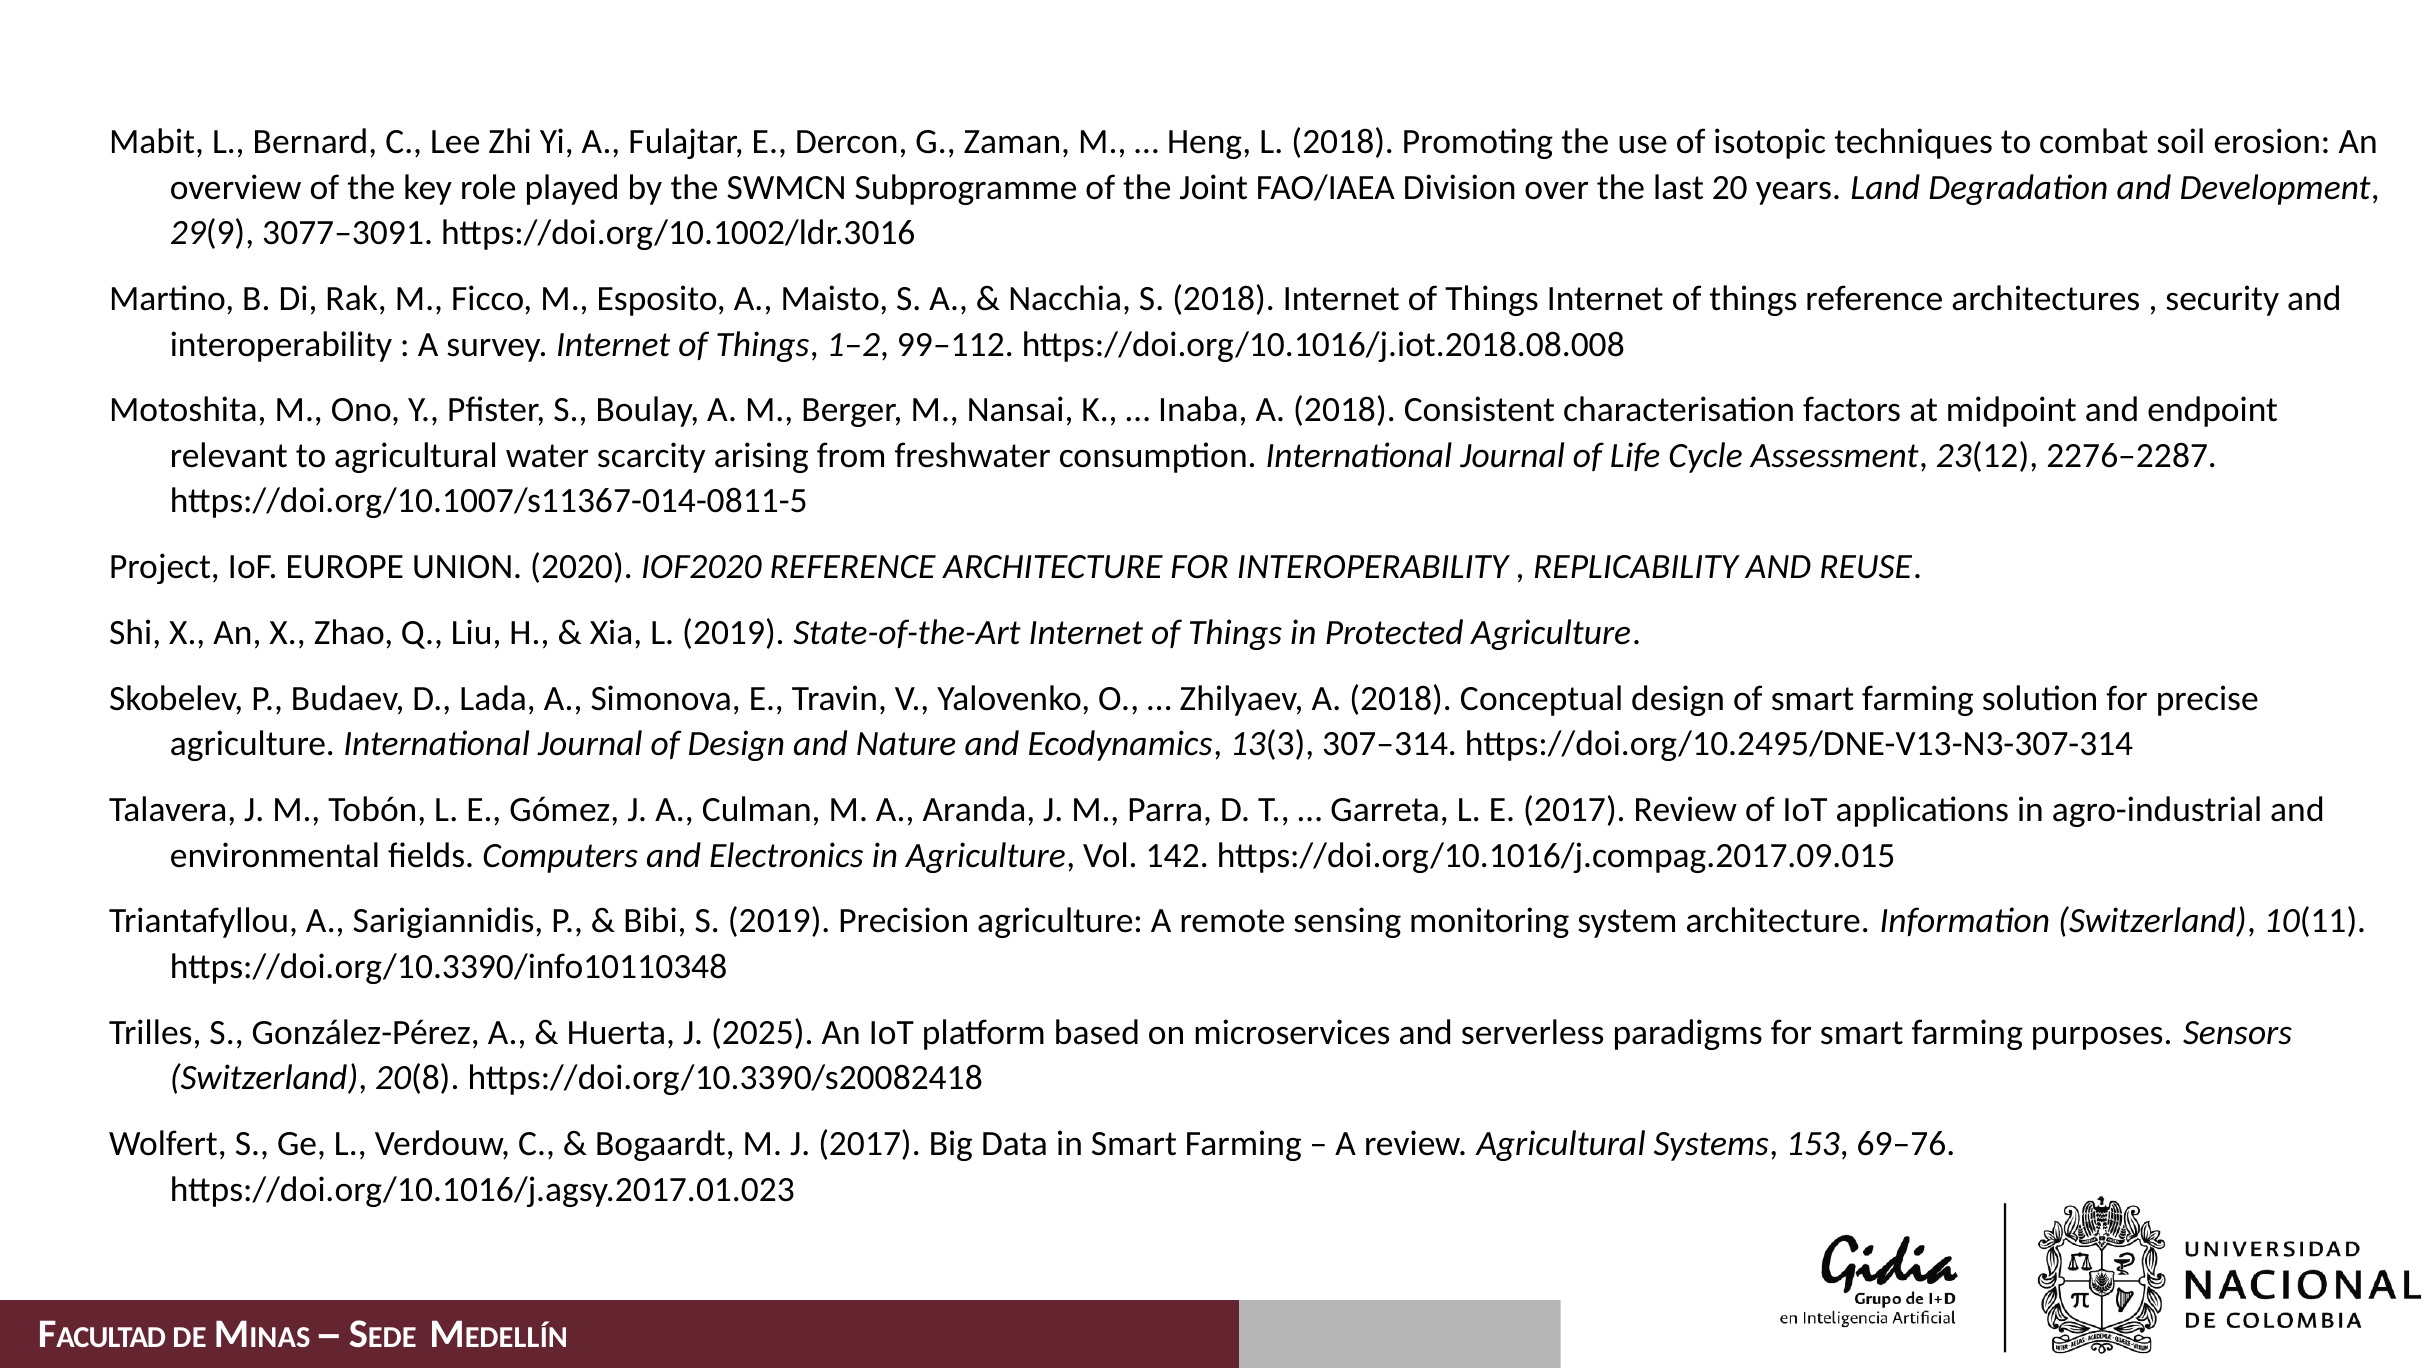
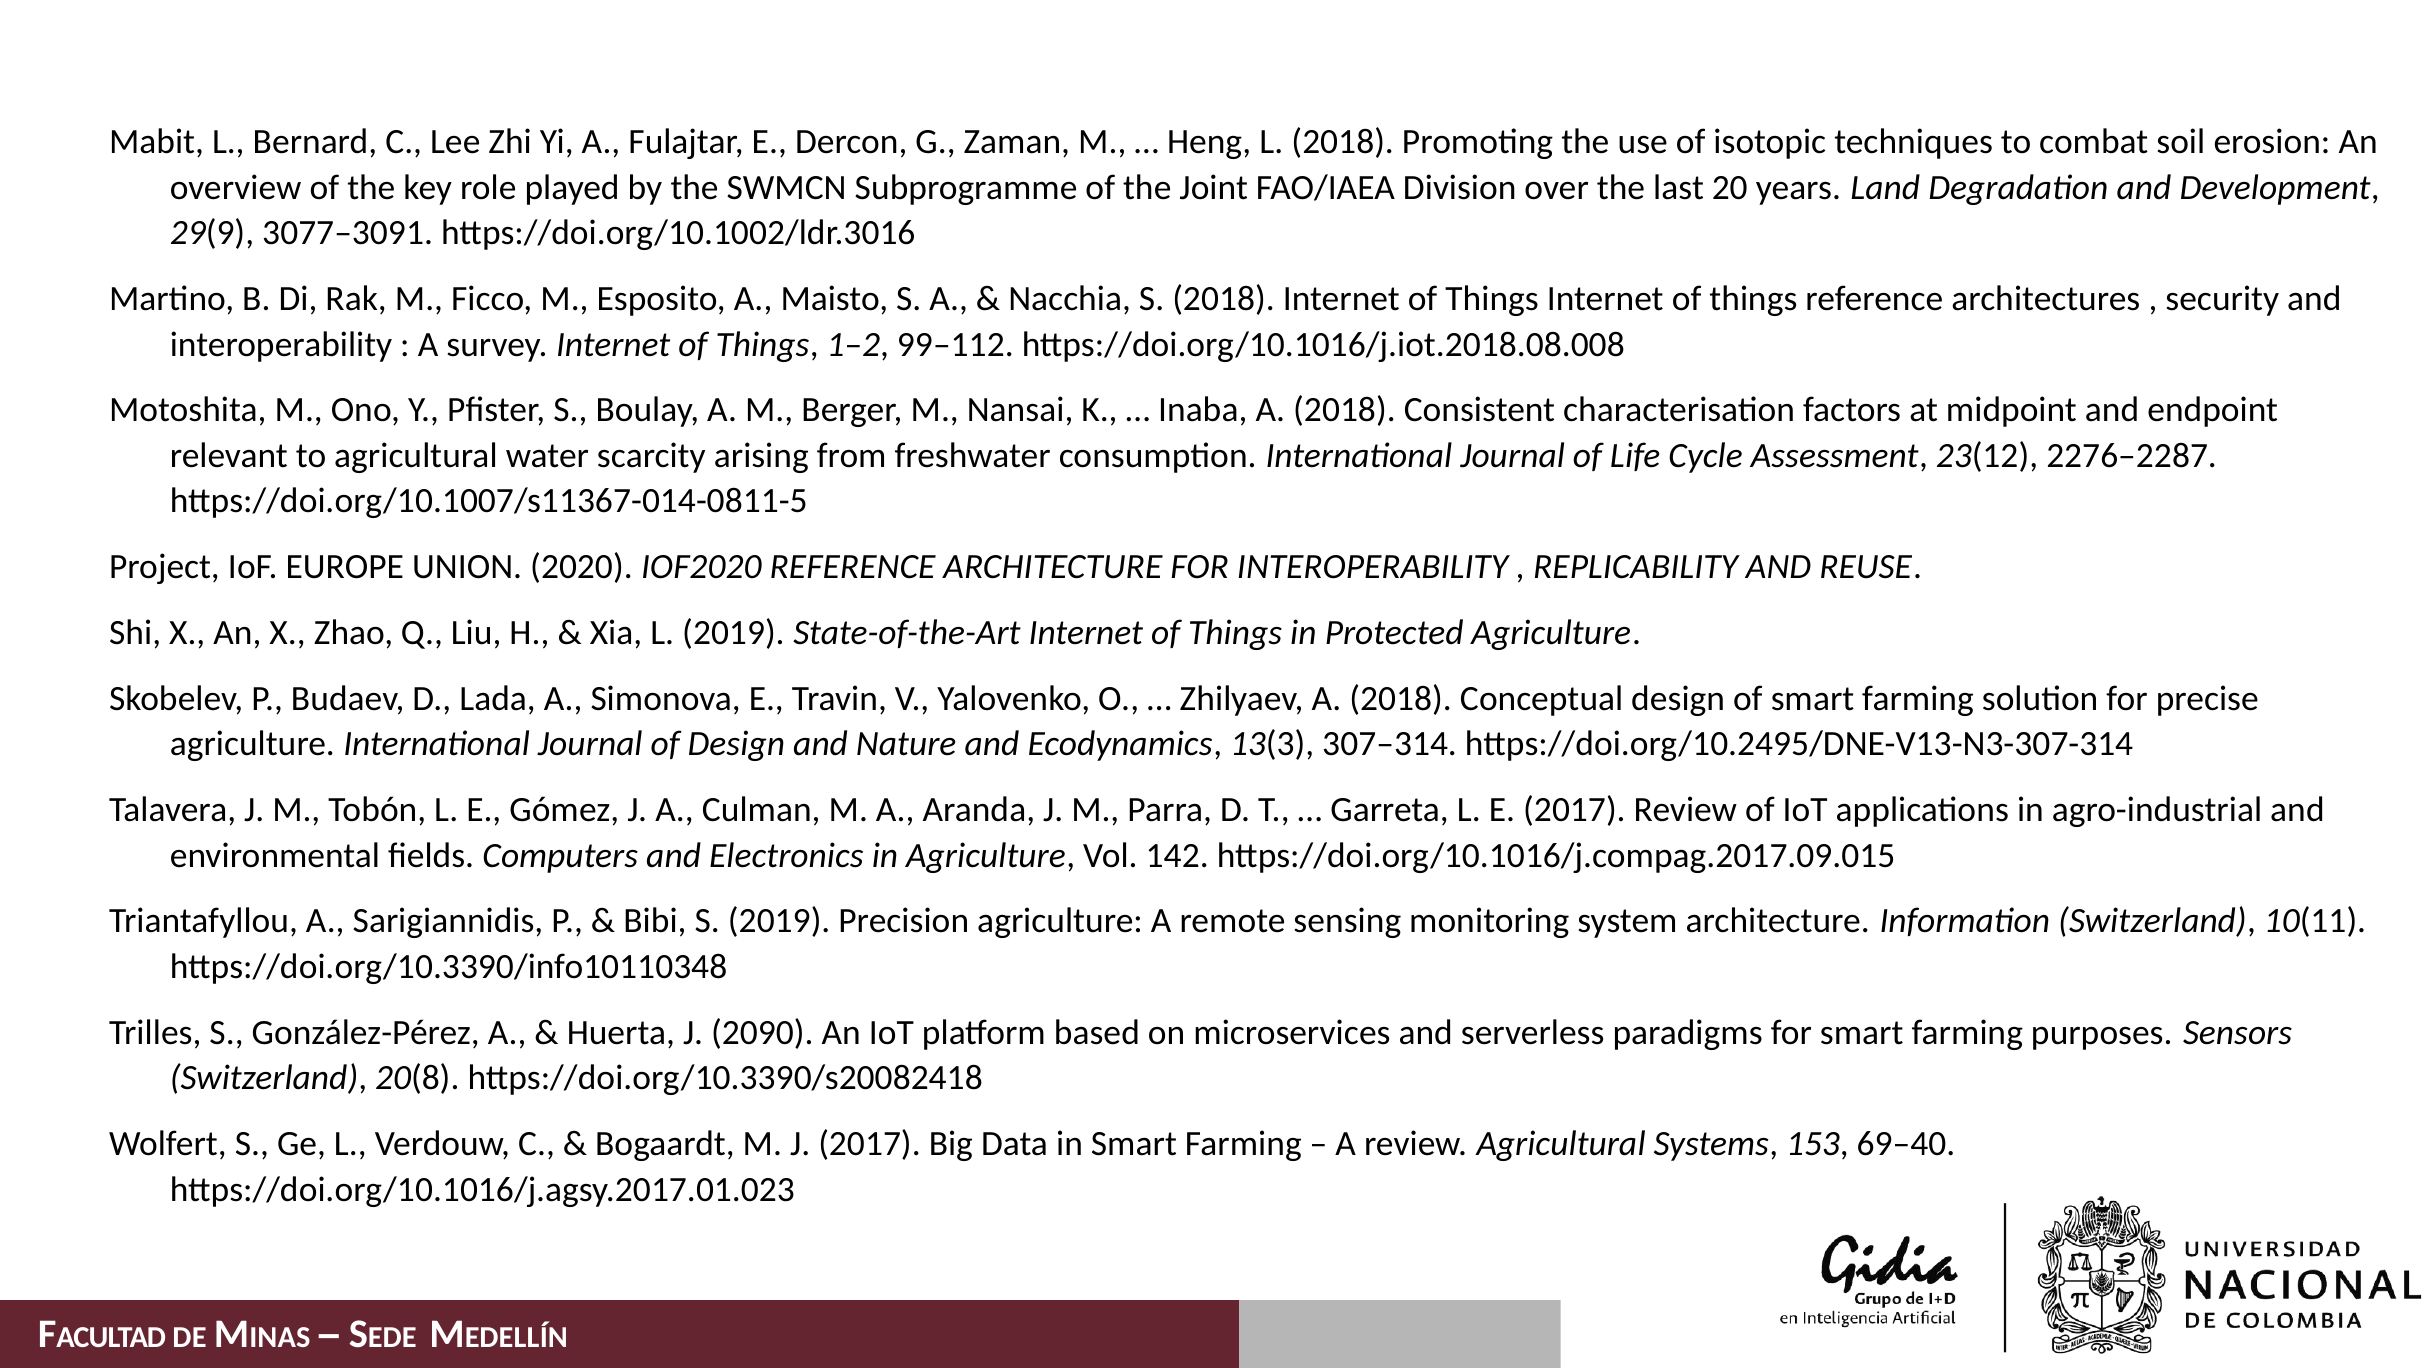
2025: 2025 -> 2090 (762, 1032)
69–76: 69–76 -> 69–40 (1906, 1144)
